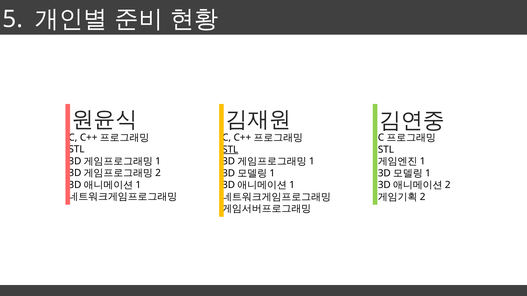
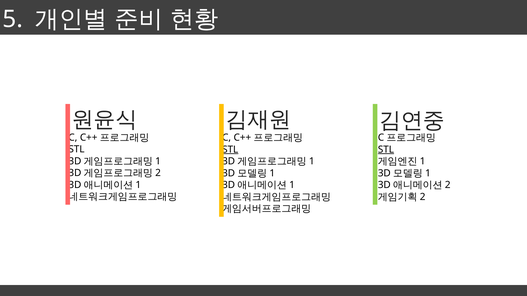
STL underline: none -> present (386, 150)
